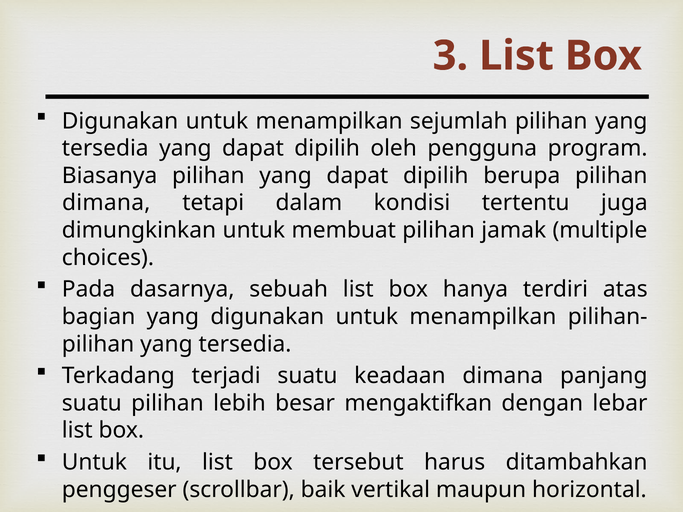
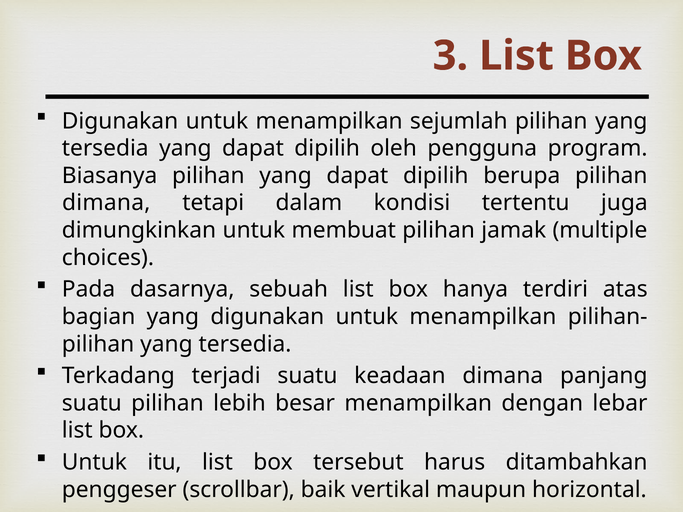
besar mengaktifkan: mengaktifkan -> menampilkan (418, 403)
